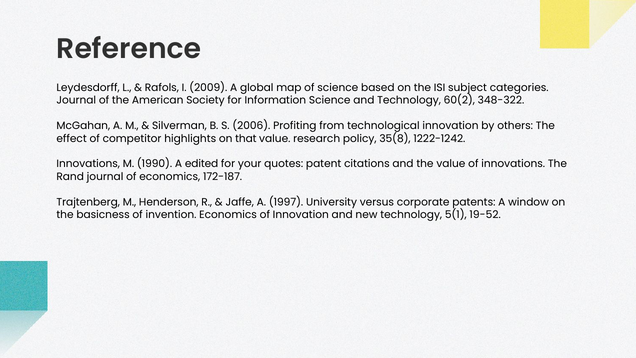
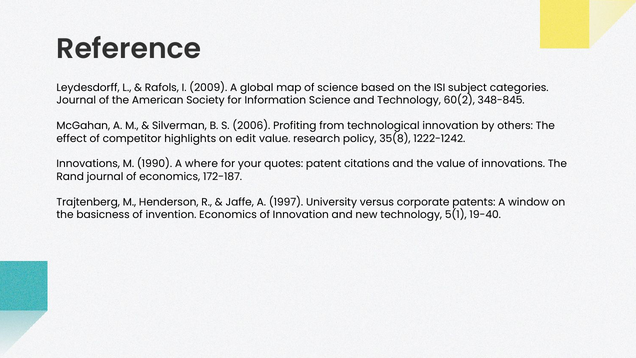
348-322: 348-322 -> 348-845 (501, 100)
that: that -> edit (246, 138)
edited: edited -> where (201, 164)
19-52: 19-52 -> 19-40 (485, 215)
